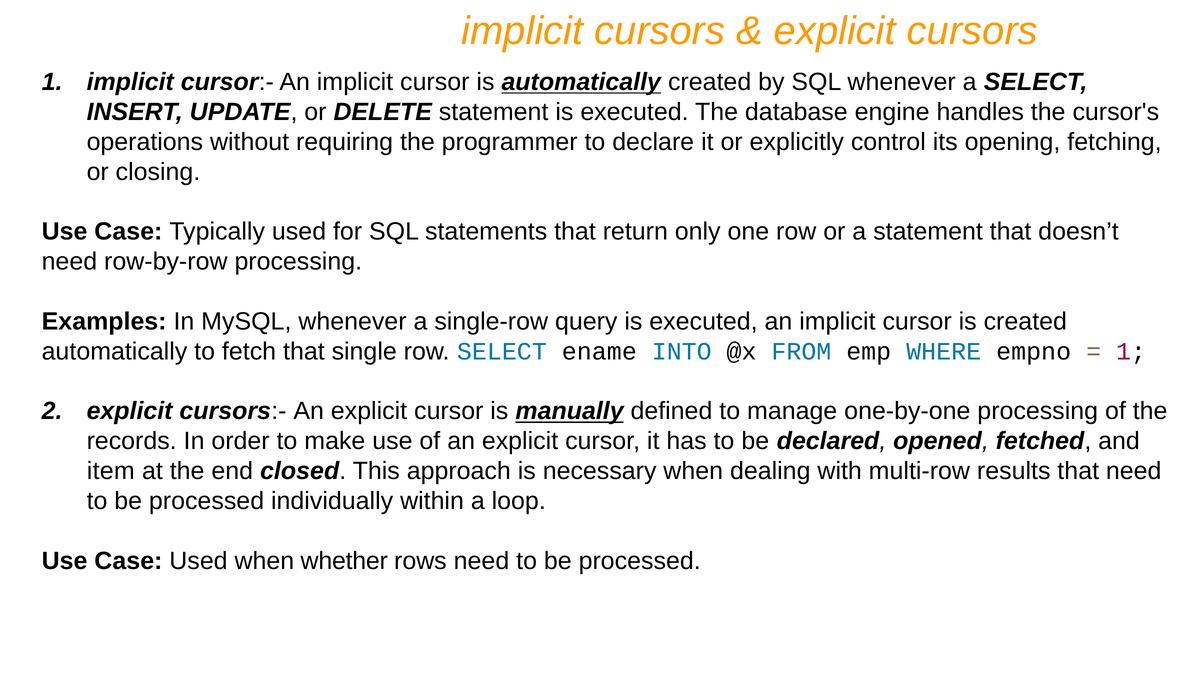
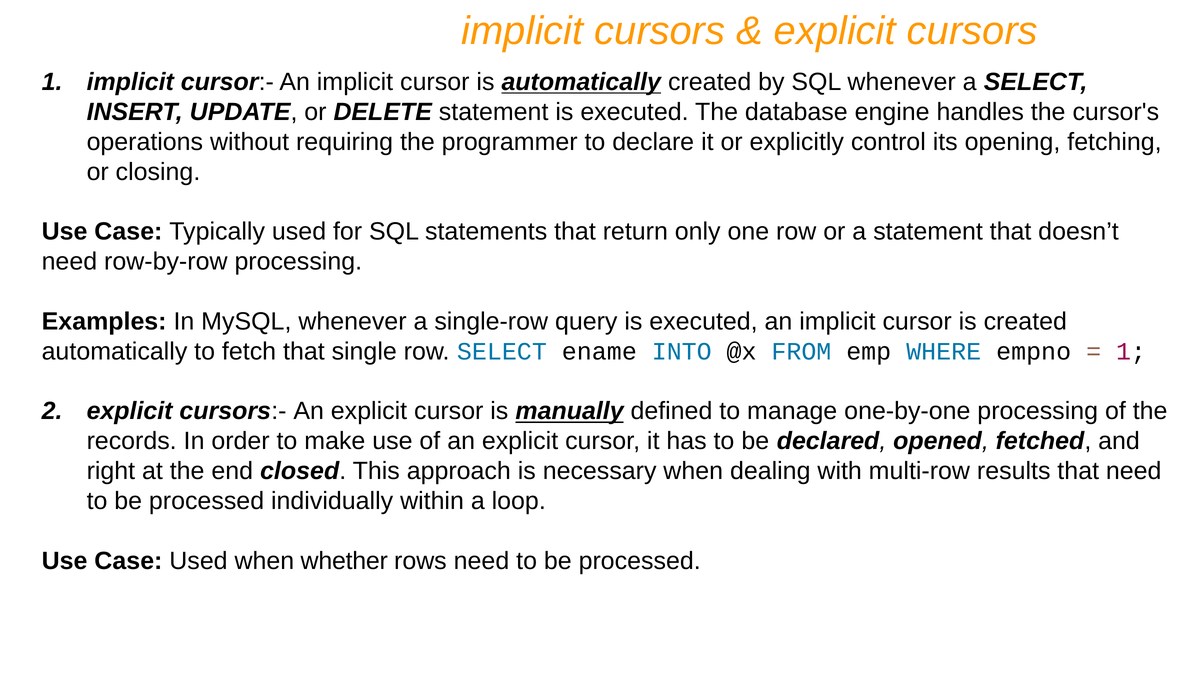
item: item -> right (111, 471)
